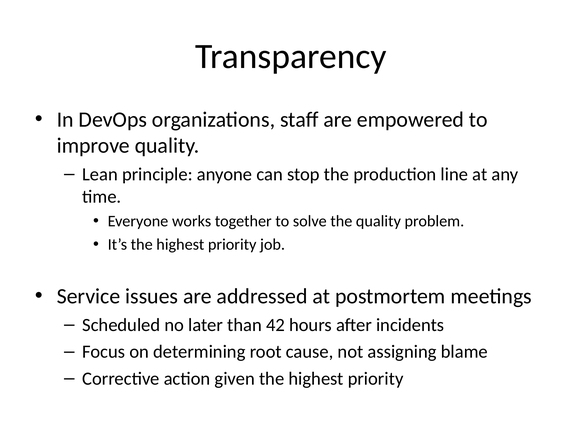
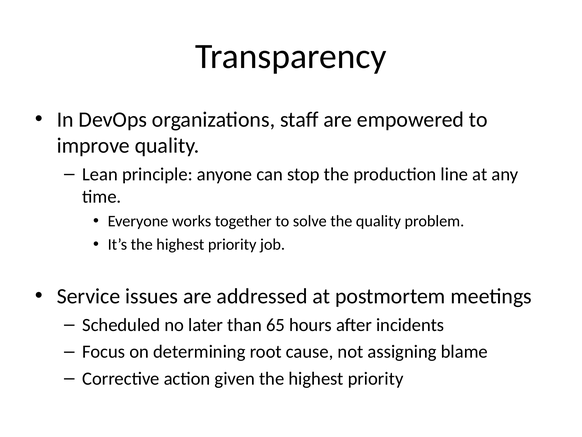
42: 42 -> 65 (275, 325)
